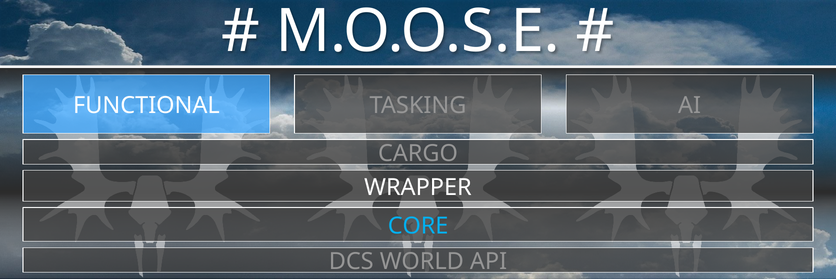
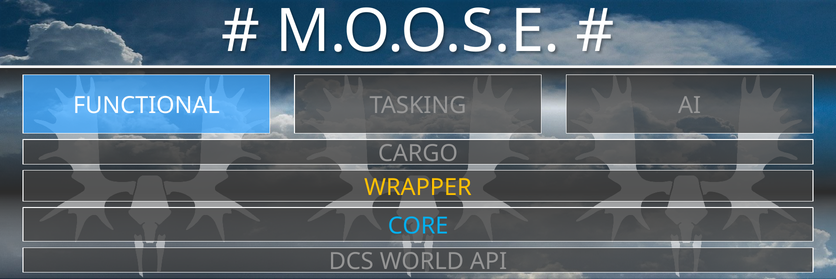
WRAPPER colour: white -> yellow (418, 187)
